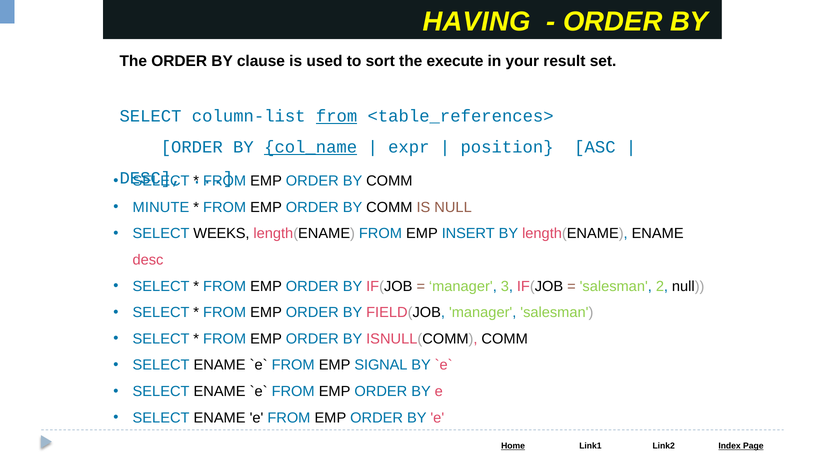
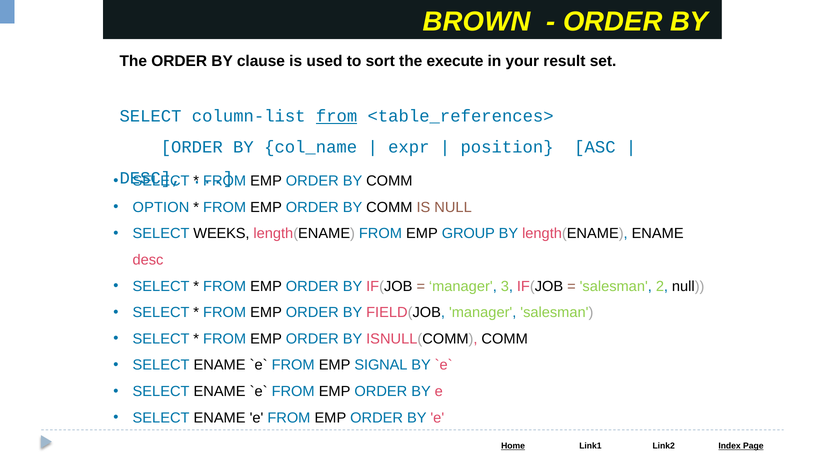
HAVING: HAVING -> BROWN (477, 21)
col_name underline: present -> none (311, 147)
MINUTE: MINUTE -> OPTION (161, 207)
INSERT: INSERT -> GROUP (468, 234)
